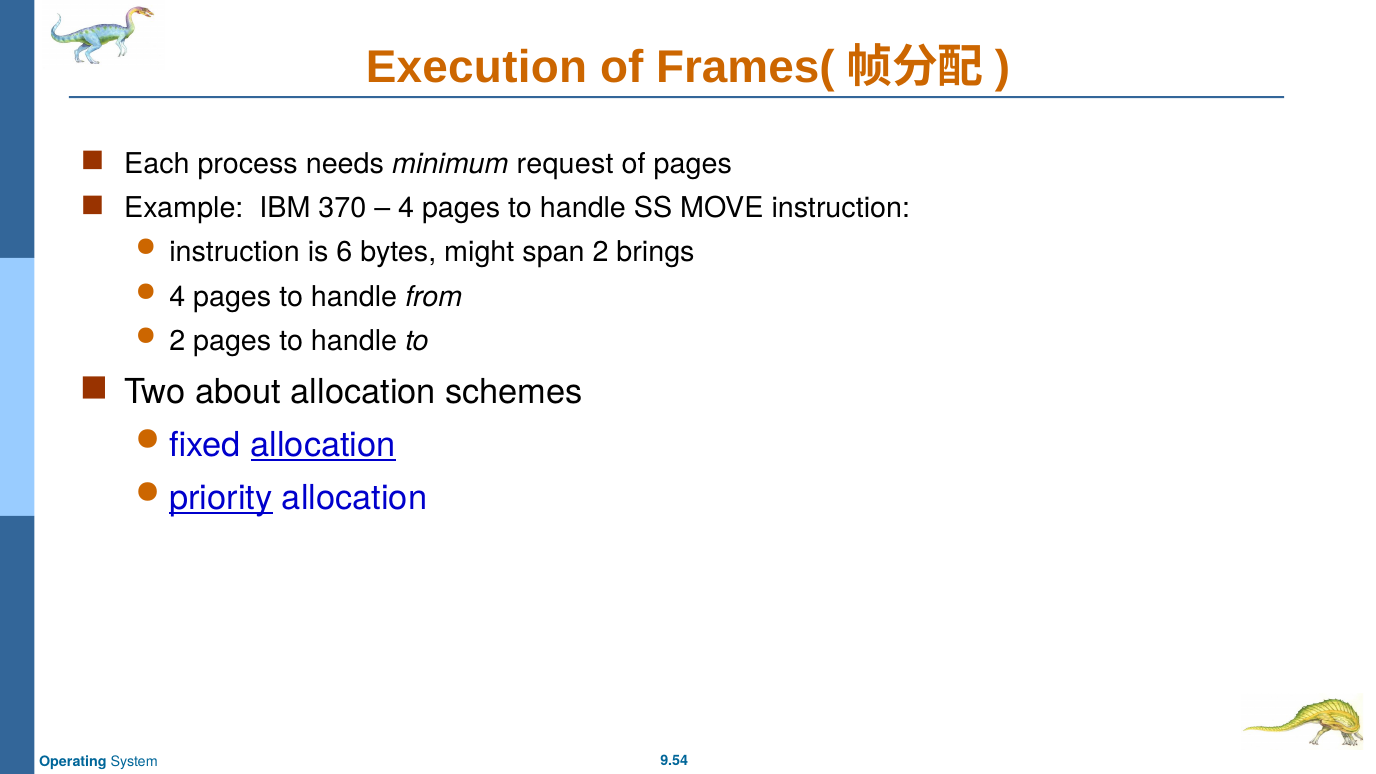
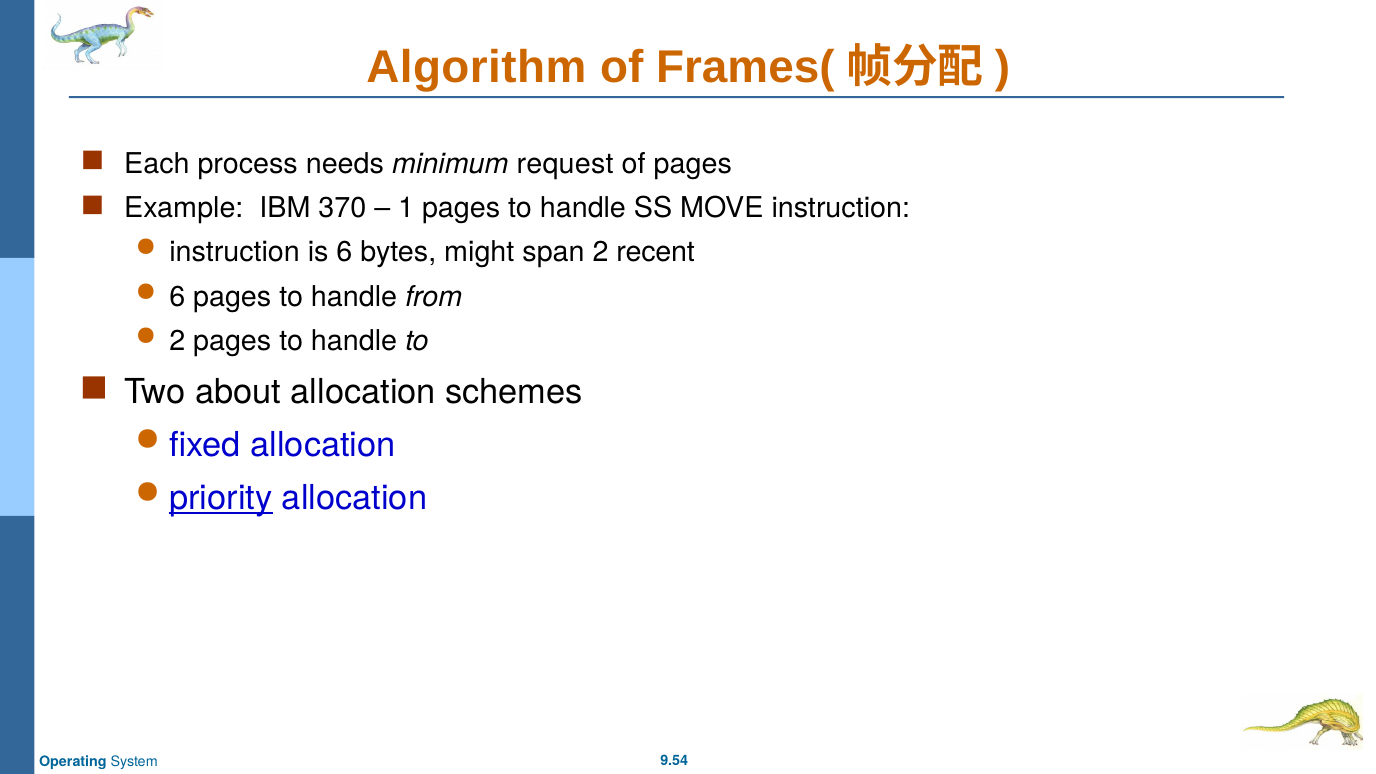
Execution: Execution -> Algorithm (476, 67)
4: 4 -> 1 (406, 208)
brings: brings -> recent (656, 252)
4: 4 -> 6 (177, 297)
allocation underline: present -> none (323, 445)
